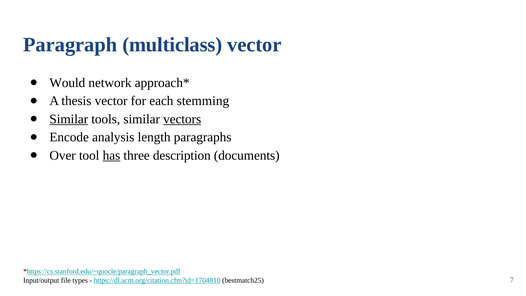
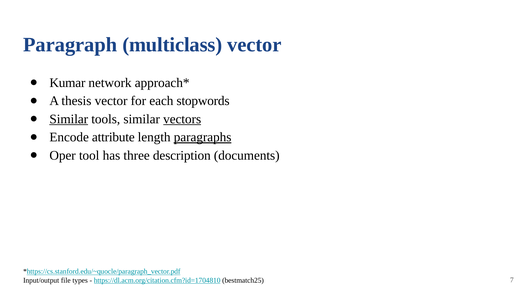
Would: Would -> Kumar (67, 83)
stemming: stemming -> stopwords (203, 101)
analysis: analysis -> attribute (113, 137)
paragraphs underline: none -> present (203, 137)
Over: Over -> Oper (63, 155)
has underline: present -> none (111, 155)
